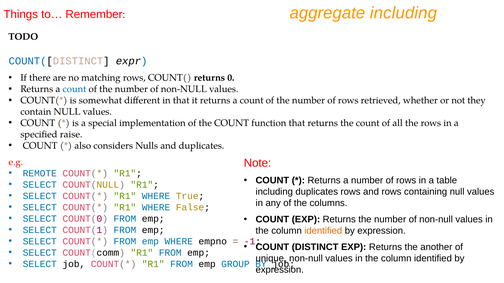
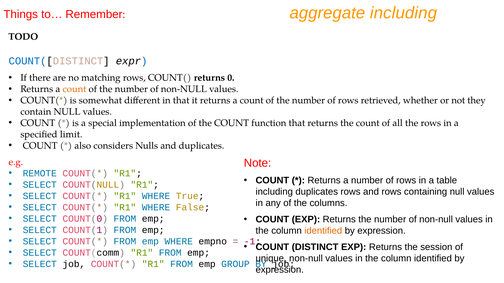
count colour: blue -> orange (74, 89)
raise: raise -> limit (71, 135)
another: another -> session (436, 247)
